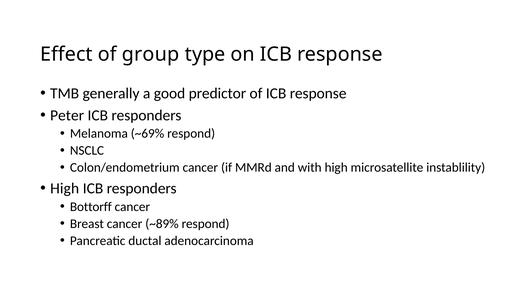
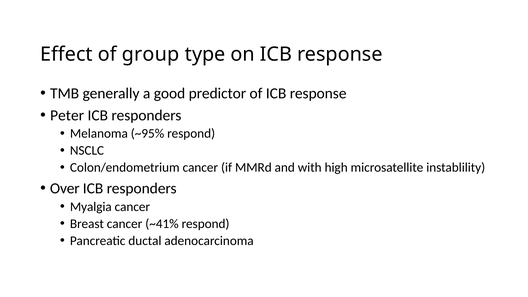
~69%: ~69% -> ~95% (147, 134)
High: High -> Over (65, 188)
Bottorff: Bottorff -> Myalgia (91, 207)
~89%: ~89% -> ~41% (162, 224)
